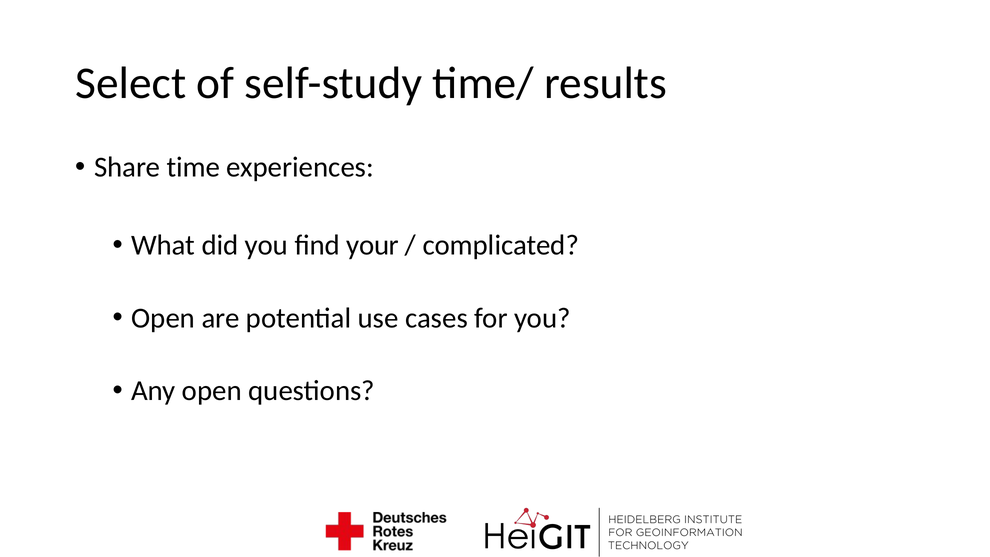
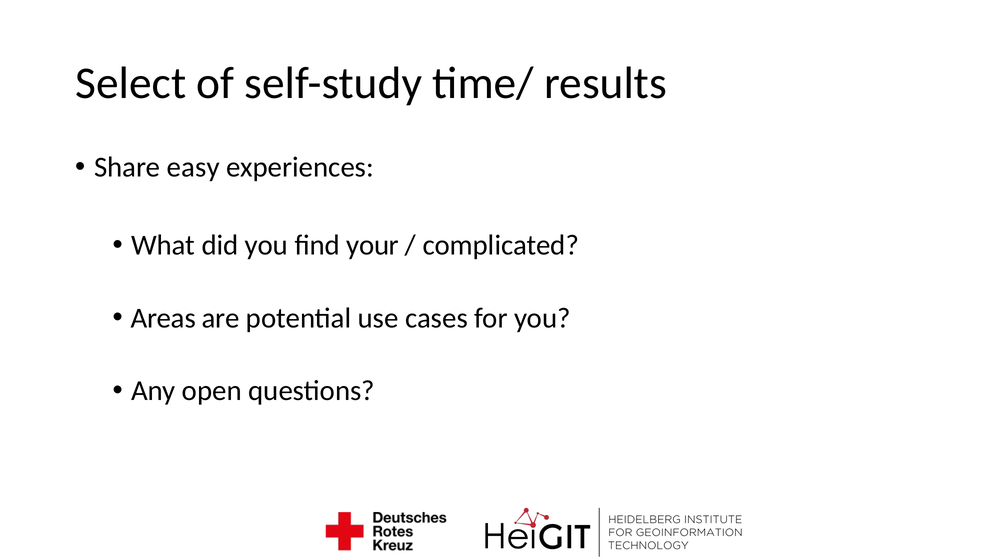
time: time -> easy (193, 167)
Open: Open -> Areas (163, 318)
